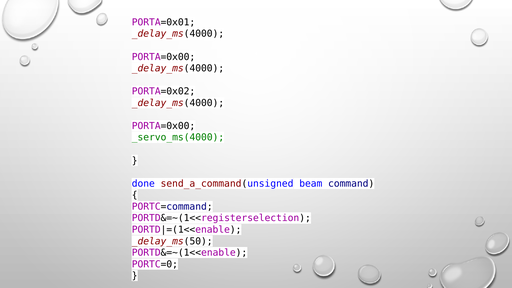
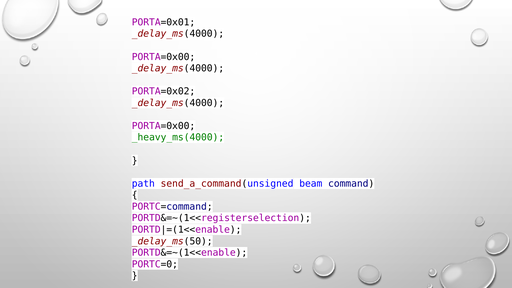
_servo_ms(4000: _servo_ms(4000 -> _heavy_ms(4000 (178, 137)
done: done -> path (143, 184)
